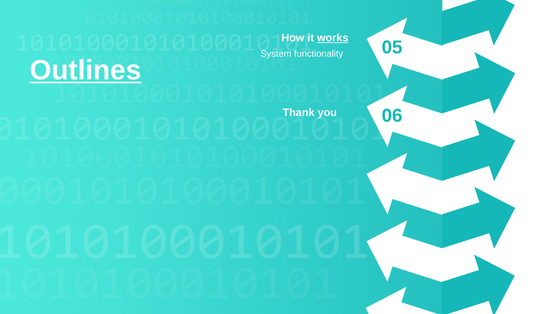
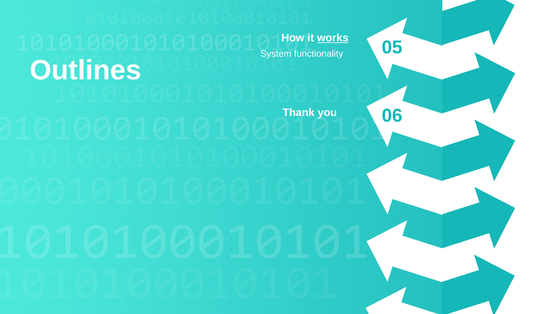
Outlines underline: present -> none (86, 71)
